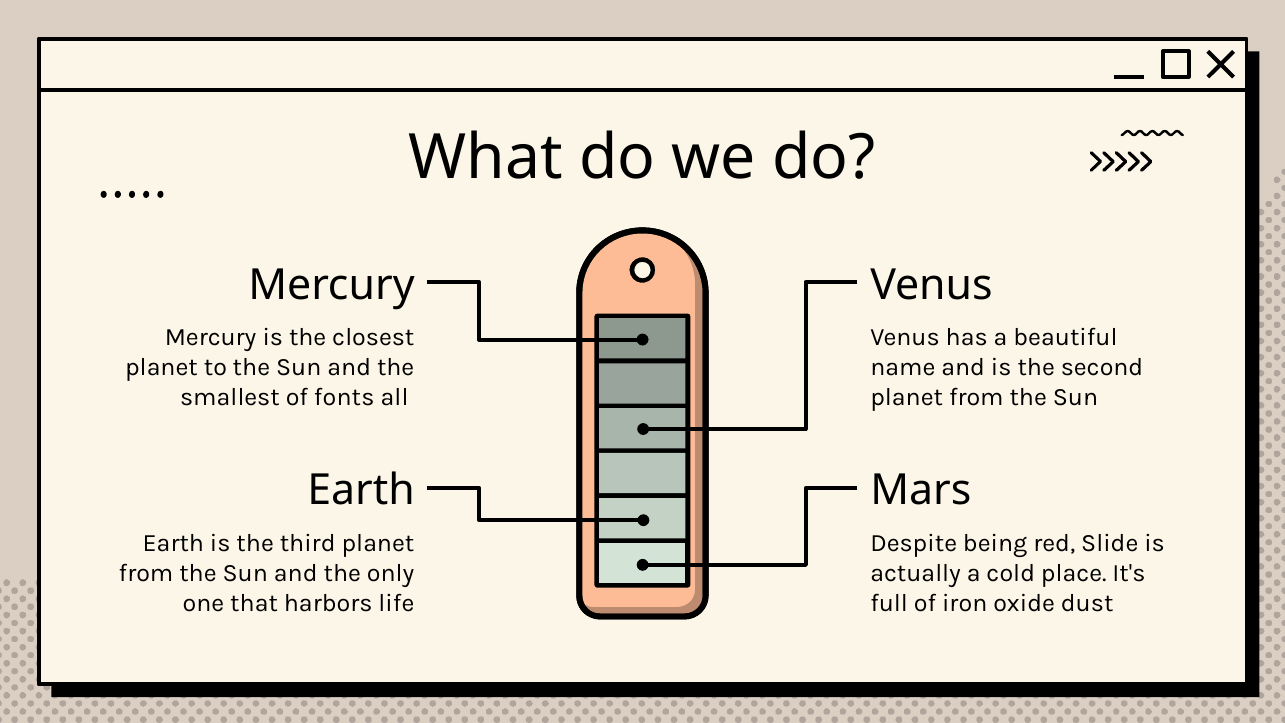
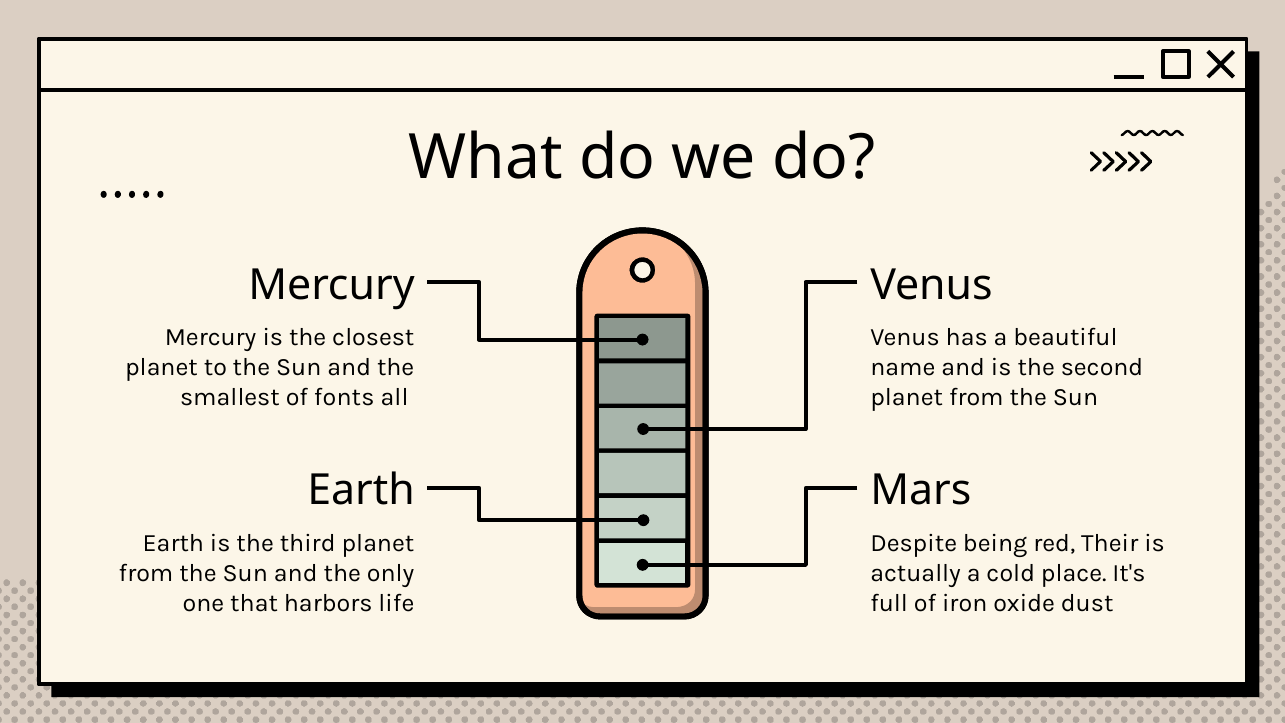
Slide: Slide -> Their (1110, 543)
